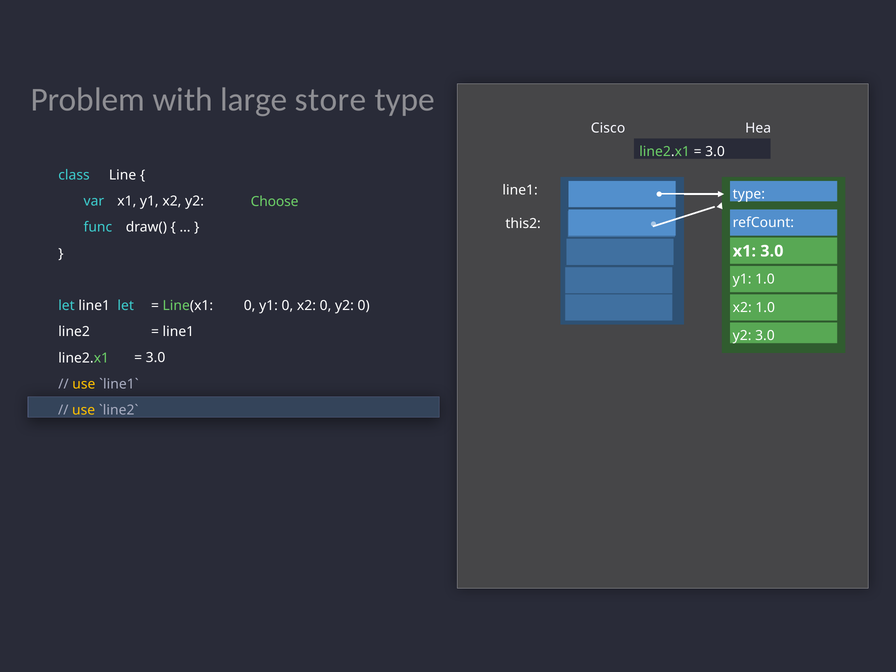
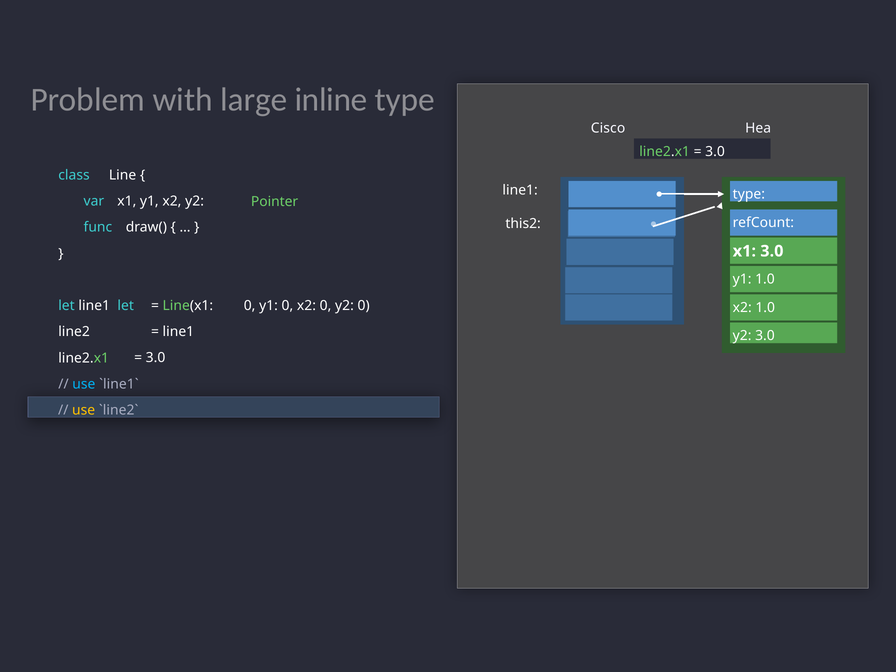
store: store -> inline (331, 100)
Choose: Choose -> Pointer (275, 201)
use colour: yellow -> light blue (84, 384)
